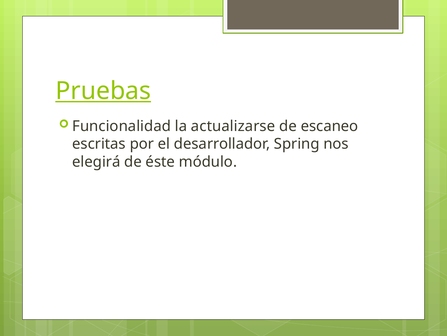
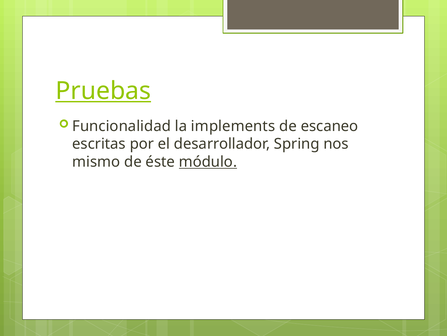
actualizarse: actualizarse -> implements (233, 126)
elegirá: elegirá -> mismo (96, 162)
módulo underline: none -> present (208, 162)
